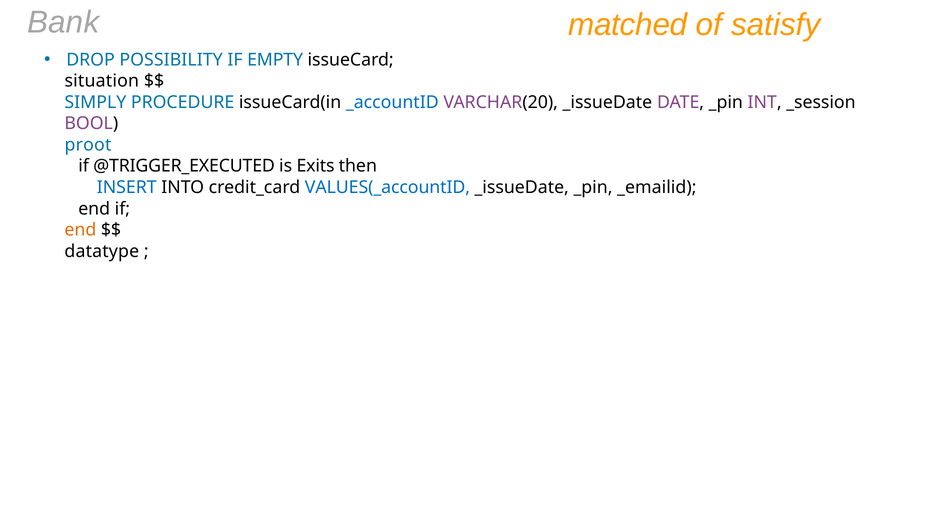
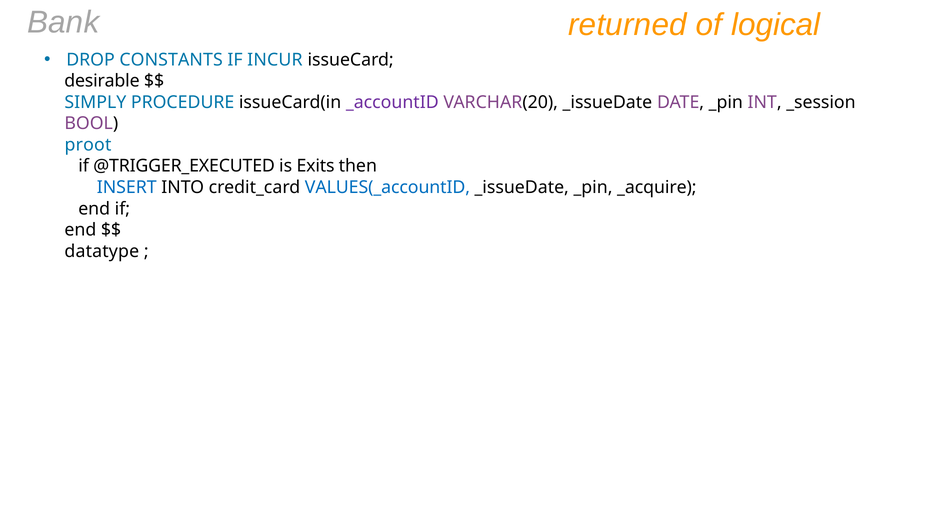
matched: matched -> returned (628, 25)
satisfy: satisfy -> logical (776, 25)
POSSIBILITY: POSSIBILITY -> CONSTANTS (171, 60)
EMPTY: EMPTY -> INCUR (275, 60)
situation: situation -> desirable (102, 81)
_accountID colour: blue -> purple (392, 102)
_emailid: _emailid -> _acquire (657, 187)
end colour: orange -> black (80, 230)
